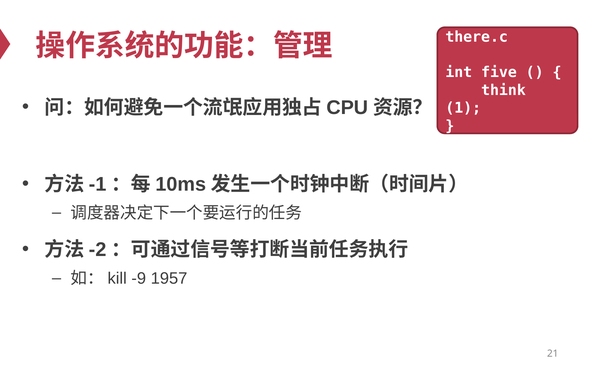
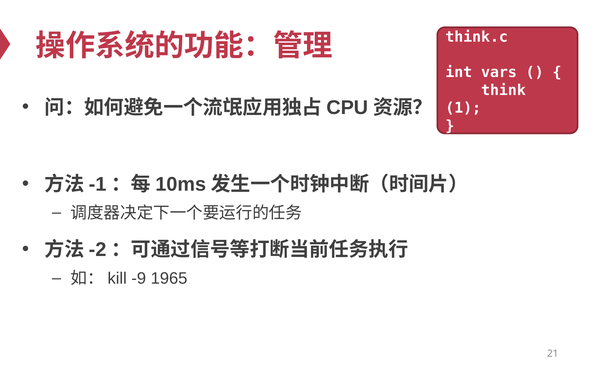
there.c: there.c -> think.c (477, 37)
five: five -> vars (499, 72)
1957: 1957 -> 1965 (169, 279)
